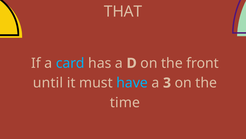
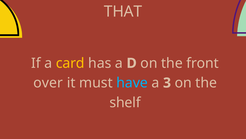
card colour: light blue -> yellow (70, 63)
until: until -> over (48, 83)
time: time -> shelf (125, 102)
